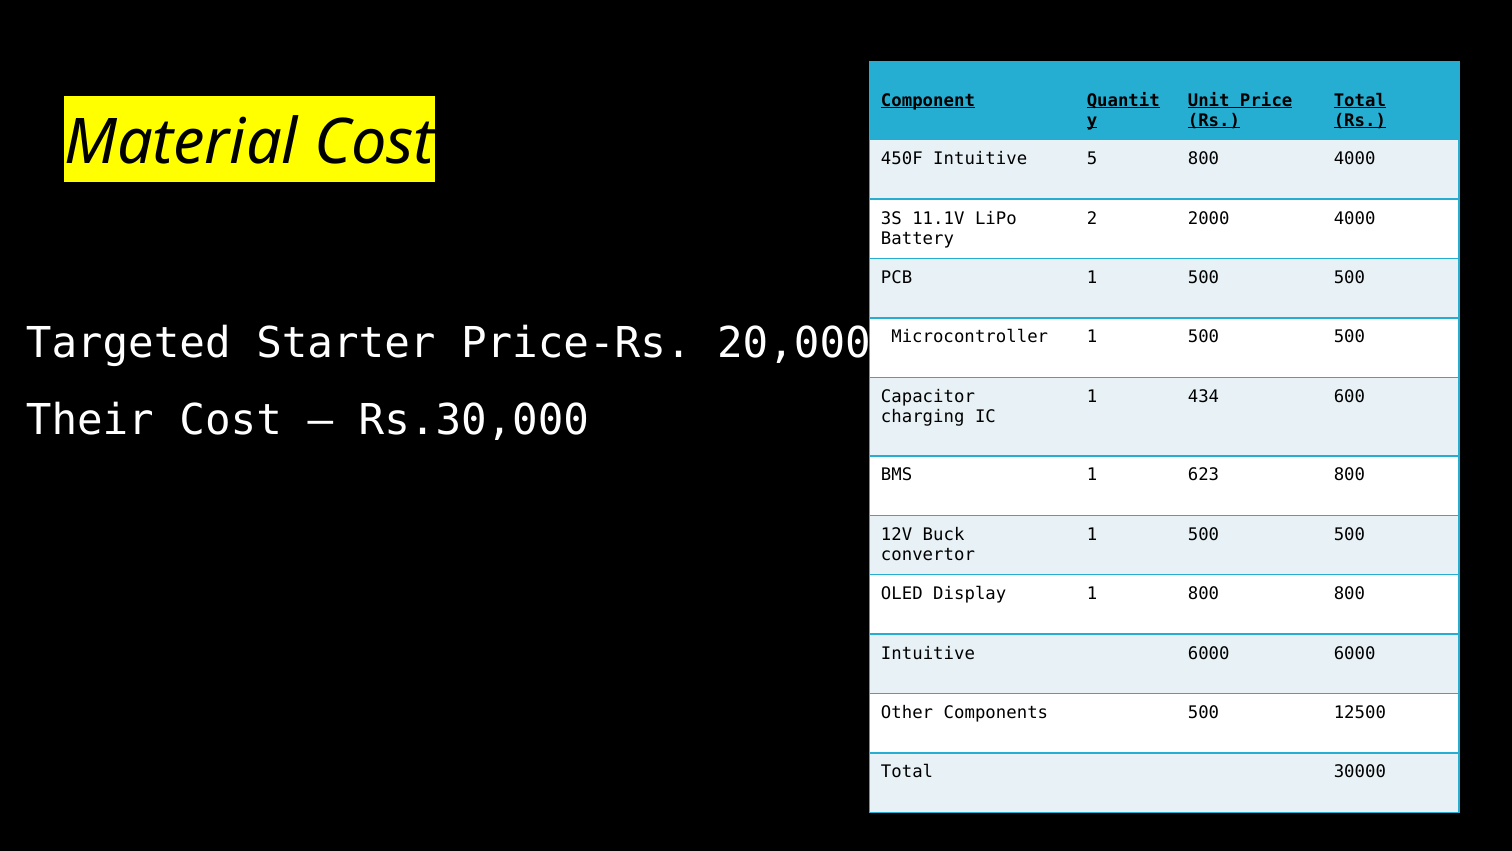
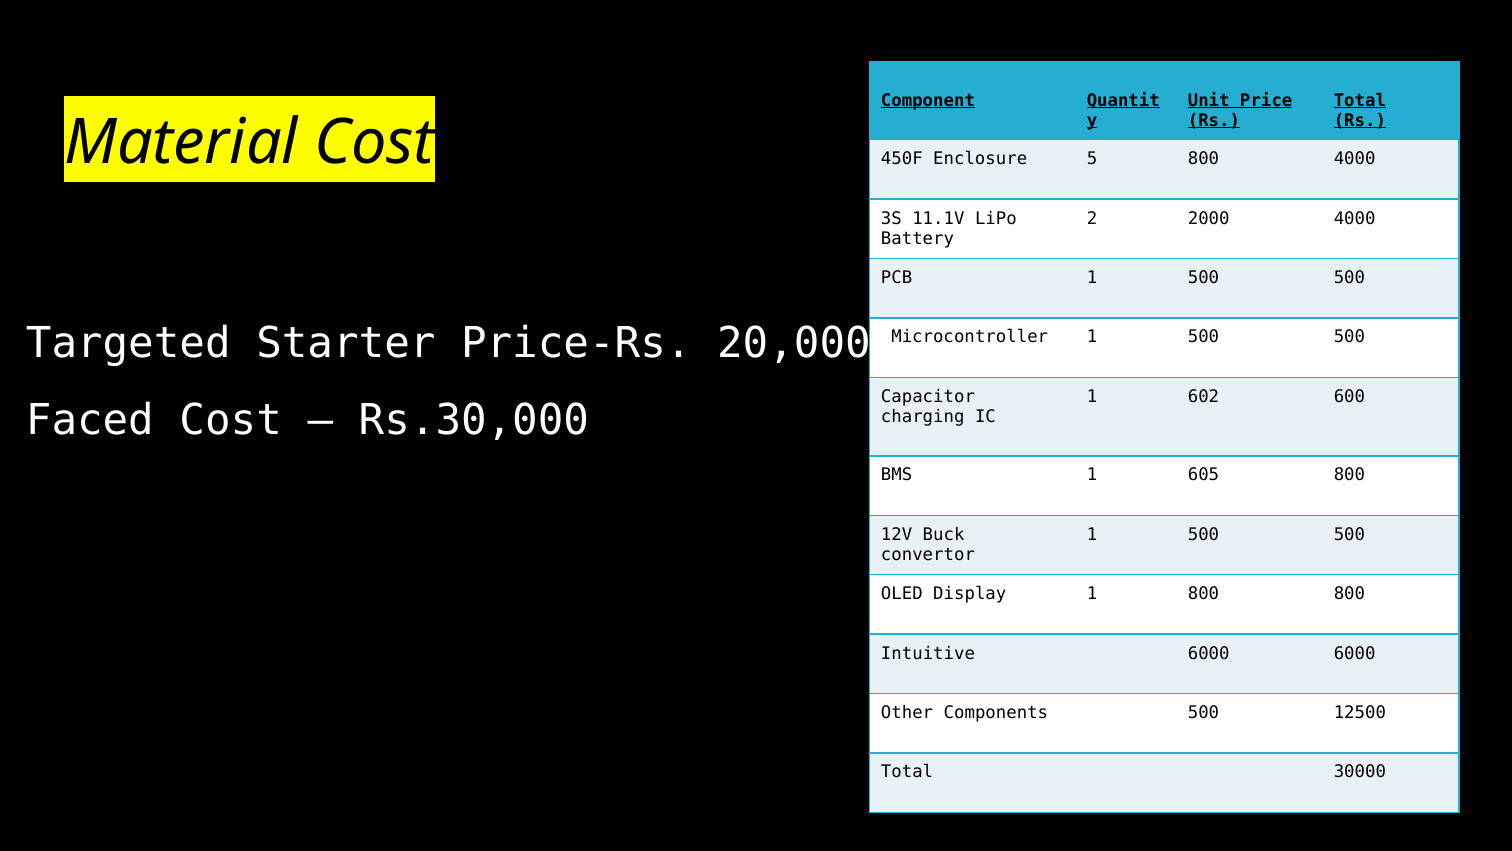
450F Intuitive: Intuitive -> Enclosure (980, 159)
434: 434 -> 602 (1203, 396)
Their: Their -> Faced (90, 421)
623: 623 -> 605 (1203, 475)
